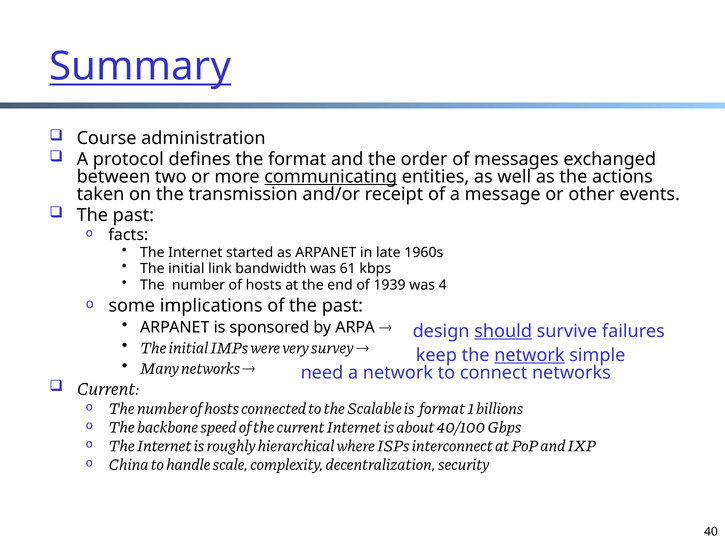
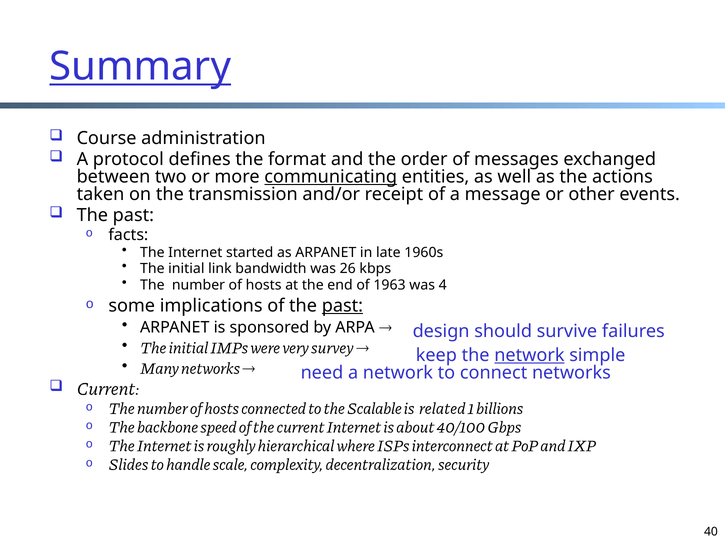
61: 61 -> 26 (348, 269)
1939: 1939 -> 1963 (390, 285)
past underline: none -> present (342, 306)
should underline: present -> none (503, 331)
is format: format -> related (442, 409)
China: China -> Slides (128, 465)
